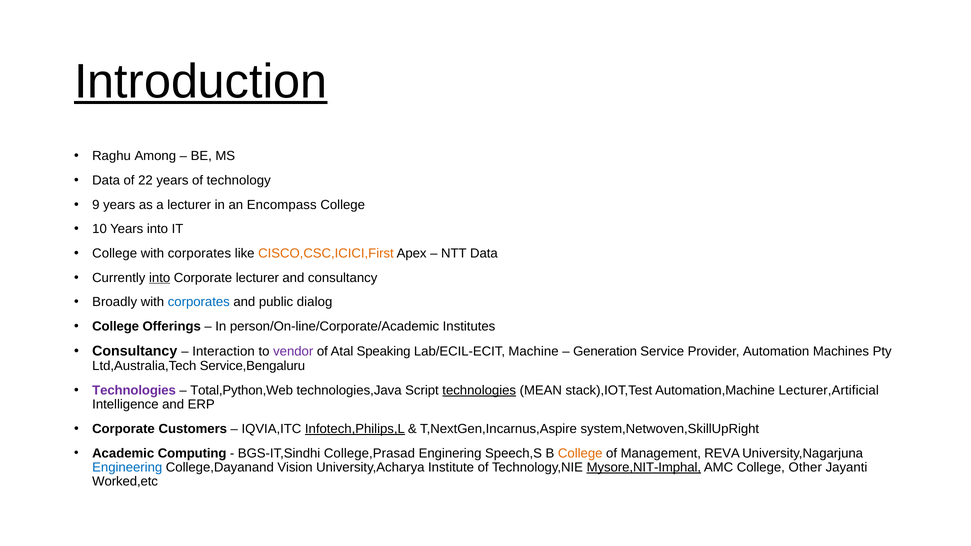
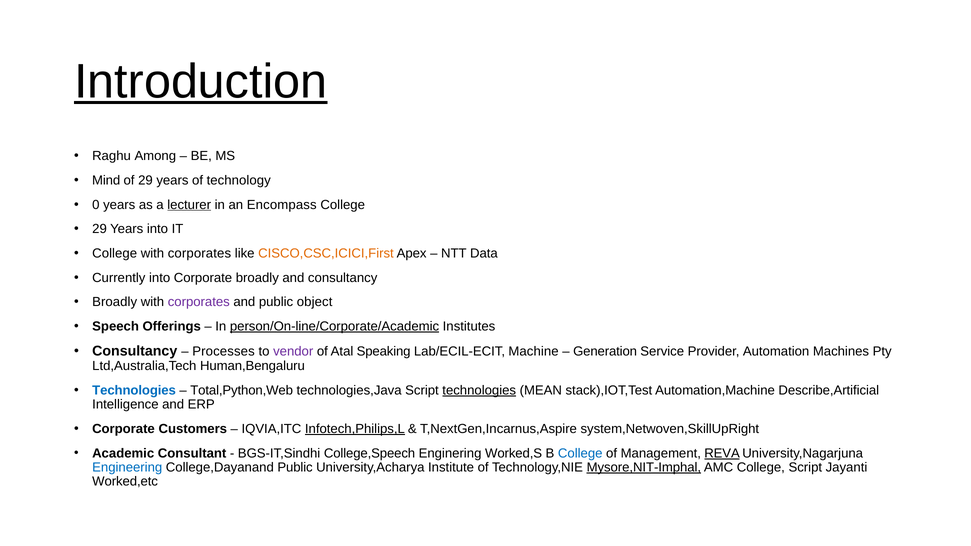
Data: Data -> Mind (106, 180)
of 22: 22 -> 29 (145, 180)
9: 9 -> 0 (96, 205)
lecturer underline: none -> present (189, 205)
10: 10 -> 29 (100, 229)
into underline: present -> none (160, 278)
Corporate lecturer: lecturer -> broadly (257, 278)
corporates colour: blue -> purple (199, 302)
dialog: dialog -> object (315, 302)
College: College -> Speech (116, 326)
person/On-line/Corporate/Academic underline: none -> present (335, 326)
Interaction: Interaction -> Processes (224, 352)
Service,Bengaluru: Service,Bengaluru -> Human,Bengaluru (252, 366)
Technologies colour: purple -> blue (134, 390)
Lecturer,Artificial: Lecturer,Artificial -> Describe,Artificial (829, 390)
Computing: Computing -> Consultant (192, 453)
College,Prasad: College,Prasad -> College,Speech (370, 453)
Speech,S: Speech,S -> Worked,S (514, 453)
College colour: orange -> blue (580, 453)
REVA underline: none -> present (722, 453)
College,Dayanand Vision: Vision -> Public (295, 468)
College Other: Other -> Script (805, 468)
